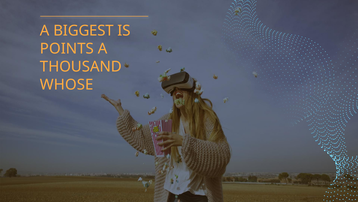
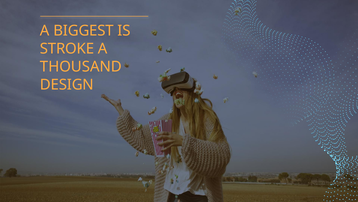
POINTS: POINTS -> STROKE (67, 49)
WHOSE: WHOSE -> DESIGN (67, 84)
